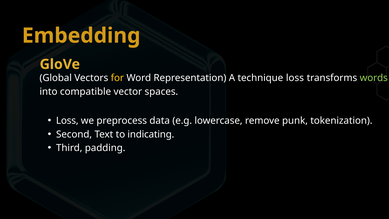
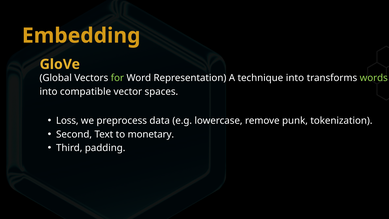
for colour: yellow -> light green (117, 78)
technique loss: loss -> into (295, 78)
indicating: indicating -> monetary (151, 134)
